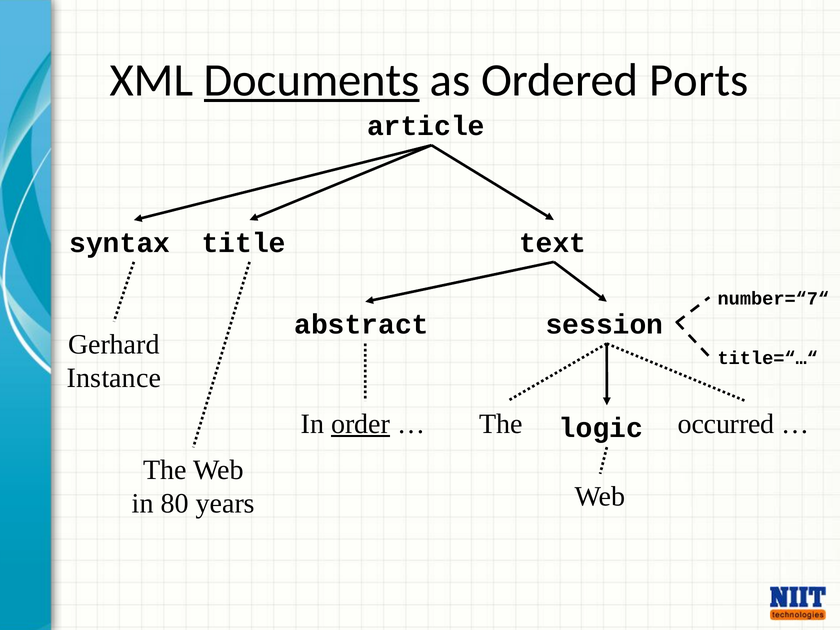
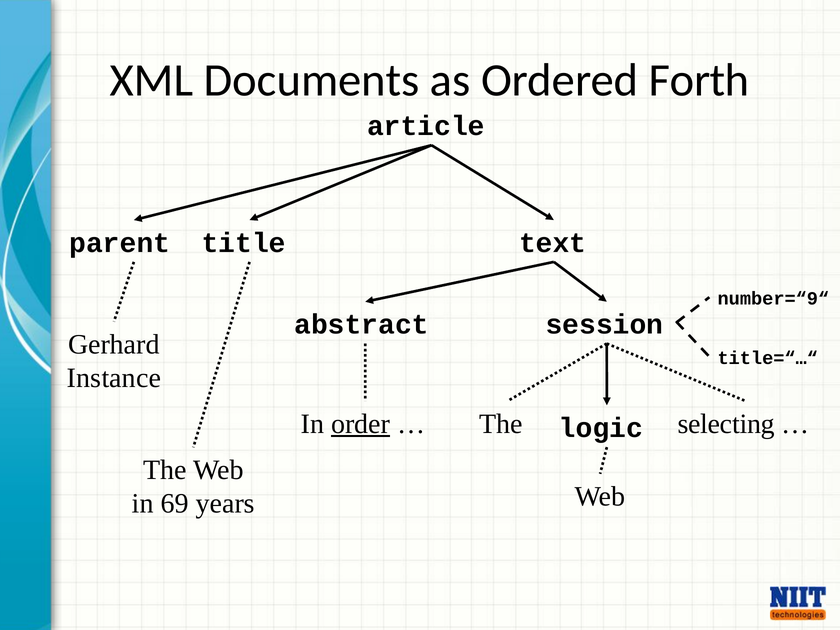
Documents underline: present -> none (312, 81)
Ports: Ports -> Forth (699, 81)
syntax: syntax -> parent (120, 243)
number=“7“: number=“7“ -> number=“9“ (773, 299)
occurred: occurred -> selecting (726, 424)
80: 80 -> 69 (175, 504)
